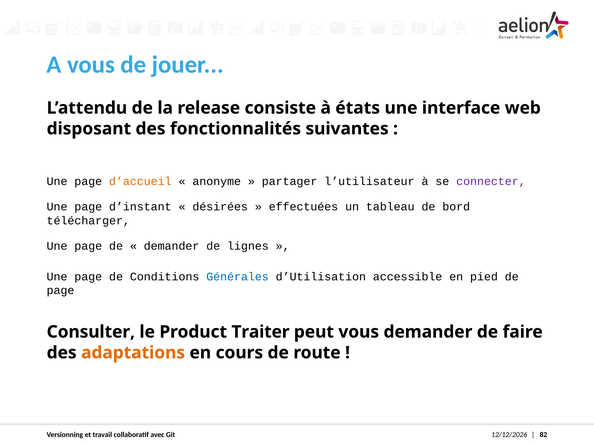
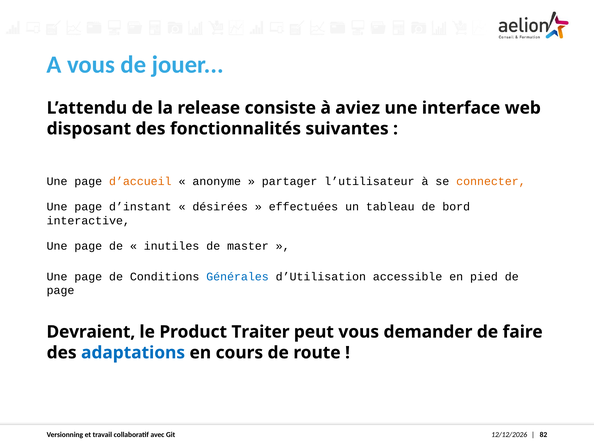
états: états -> aviez (358, 108)
connecter colour: purple -> orange (491, 181)
télécharger: télécharger -> interactive (88, 221)
demander: demander -> inutiles (172, 246)
lignes: lignes -> master (248, 246)
Consulter: Consulter -> Devraient (91, 332)
adaptations colour: orange -> blue (133, 353)
